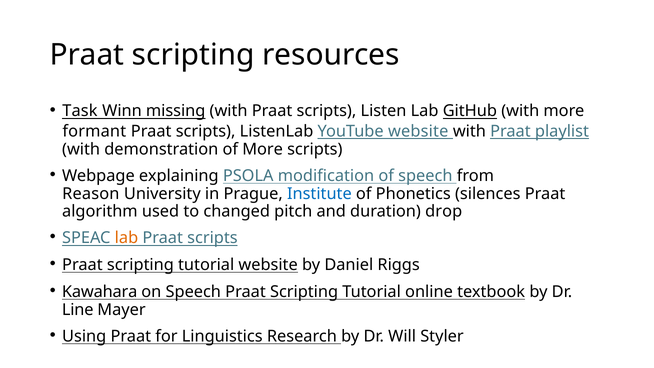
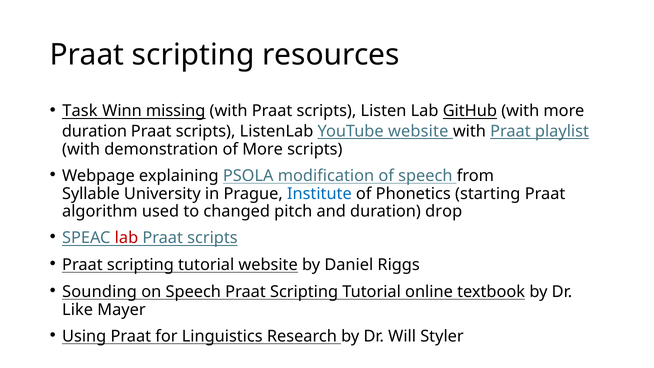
formant: formant -> duration (94, 131)
Reason: Reason -> Syllable (91, 194)
silences: silences -> starting (488, 194)
lab colour: orange -> red (126, 238)
Kawahara: Kawahara -> Sounding (100, 292)
Line: Line -> Like (78, 310)
